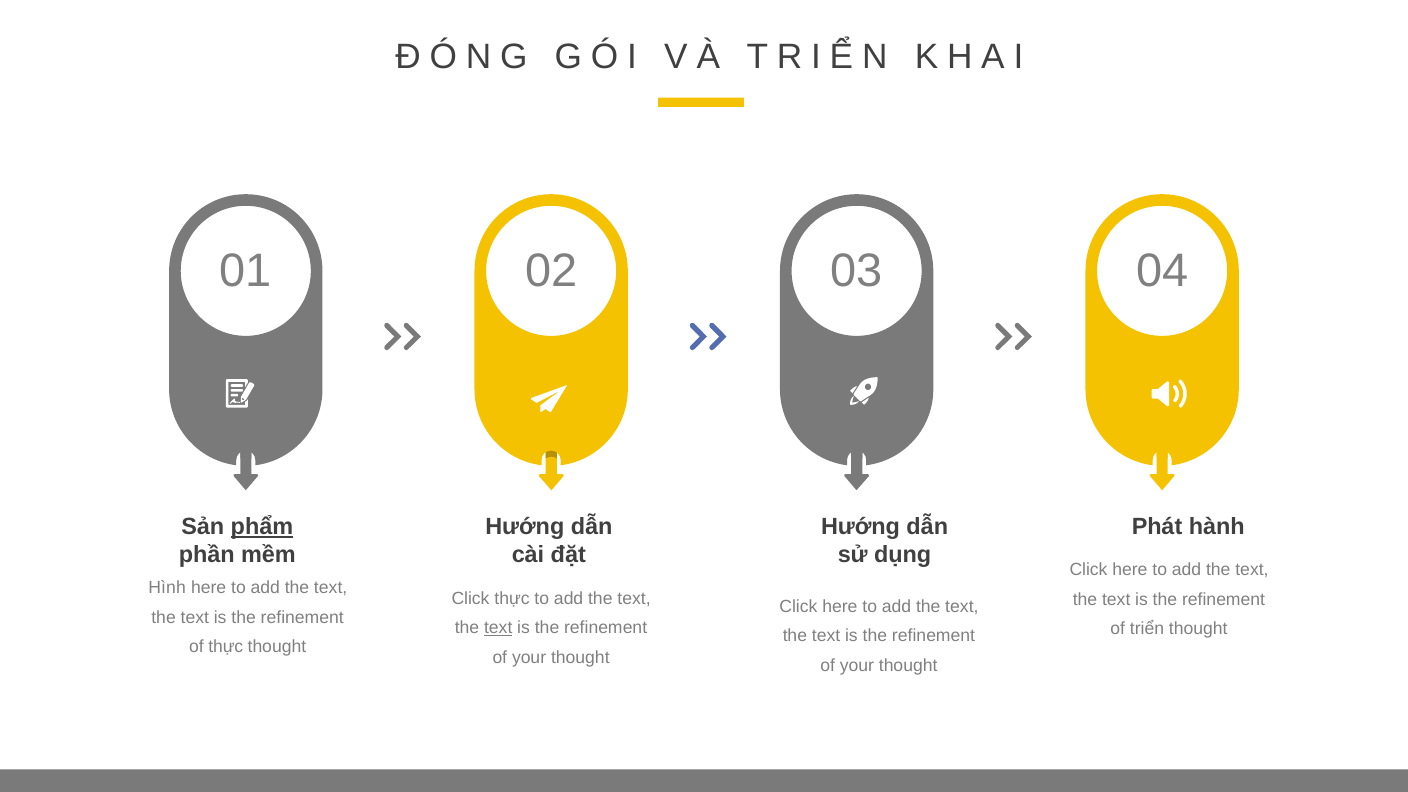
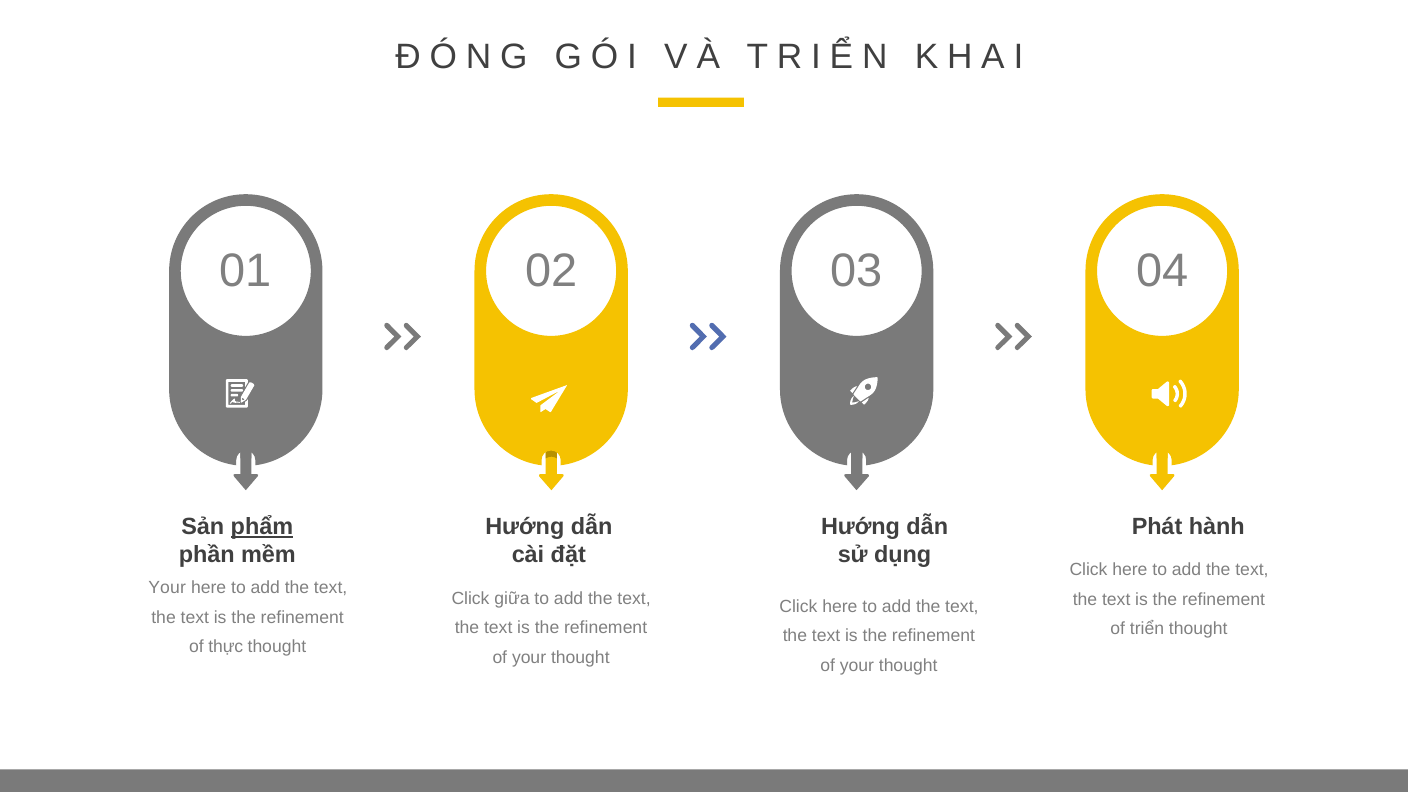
Hình: Hình -> Your (167, 588)
Click thực: thực -> giữa (512, 599)
text underline: present -> none (498, 628)
